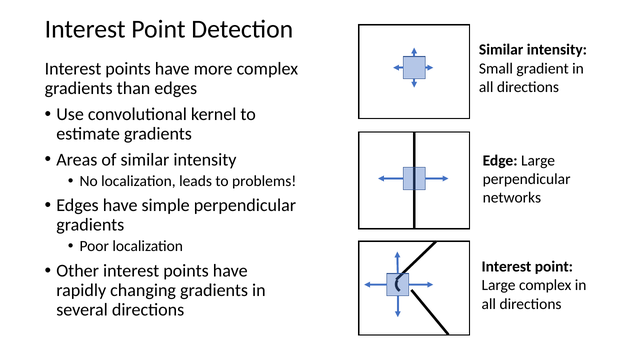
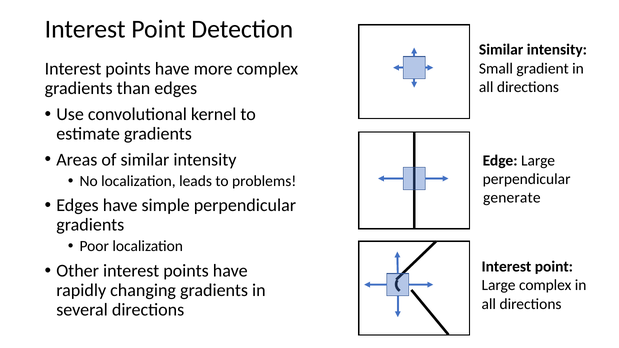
networks: networks -> generate (512, 198)
